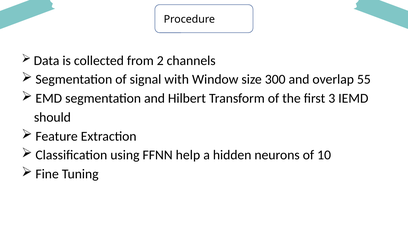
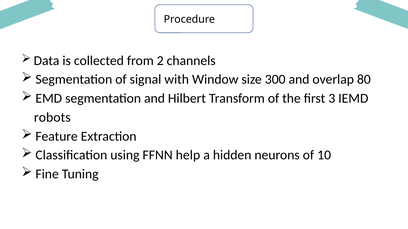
55: 55 -> 80 (364, 80)
should: should -> robots (52, 118)
